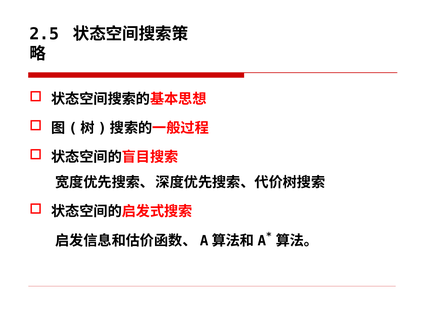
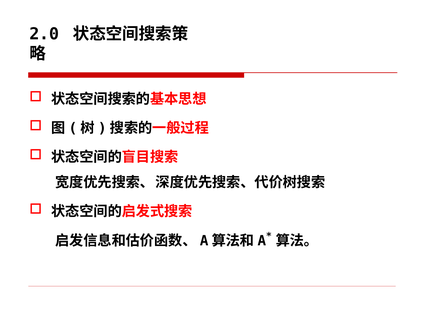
2.5: 2.5 -> 2.0 (44, 34)
